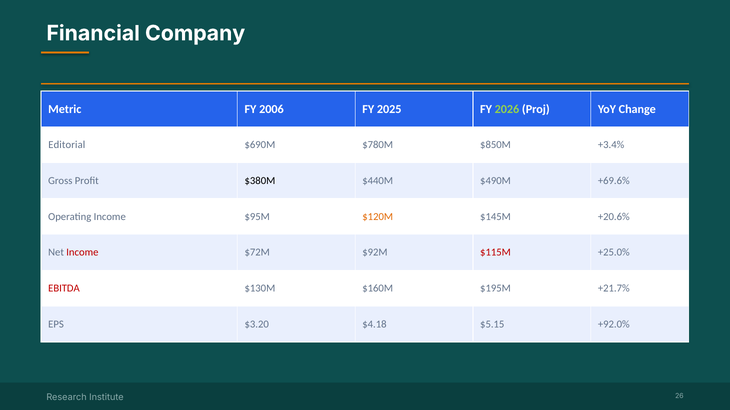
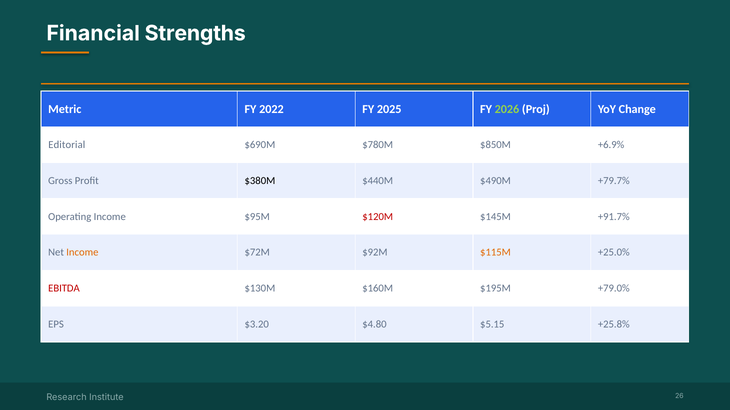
Company: Company -> Strengths (195, 33)
2006: 2006 -> 2022 (271, 109)
+3.4%: +3.4% -> +6.9% (611, 145)
+69.6%: +69.6% -> +79.7% (614, 181)
$120M colour: orange -> red (378, 217)
+20.6%: +20.6% -> +91.7% (614, 217)
Income colour: red -> orange (82, 253)
$115M colour: red -> orange (495, 253)
+21.7%: +21.7% -> +79.0% (614, 289)
$4.18: $4.18 -> $4.80 (374, 325)
+92.0%: +92.0% -> +25.8% (614, 325)
